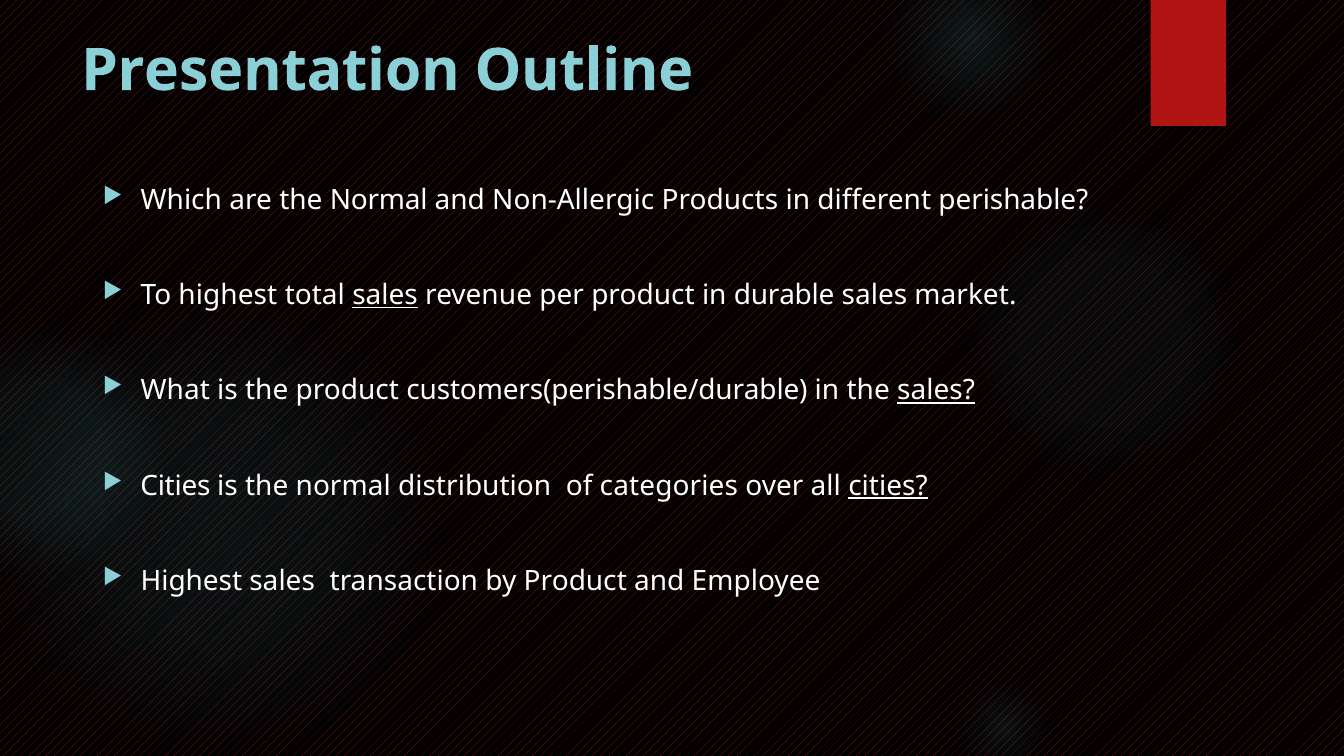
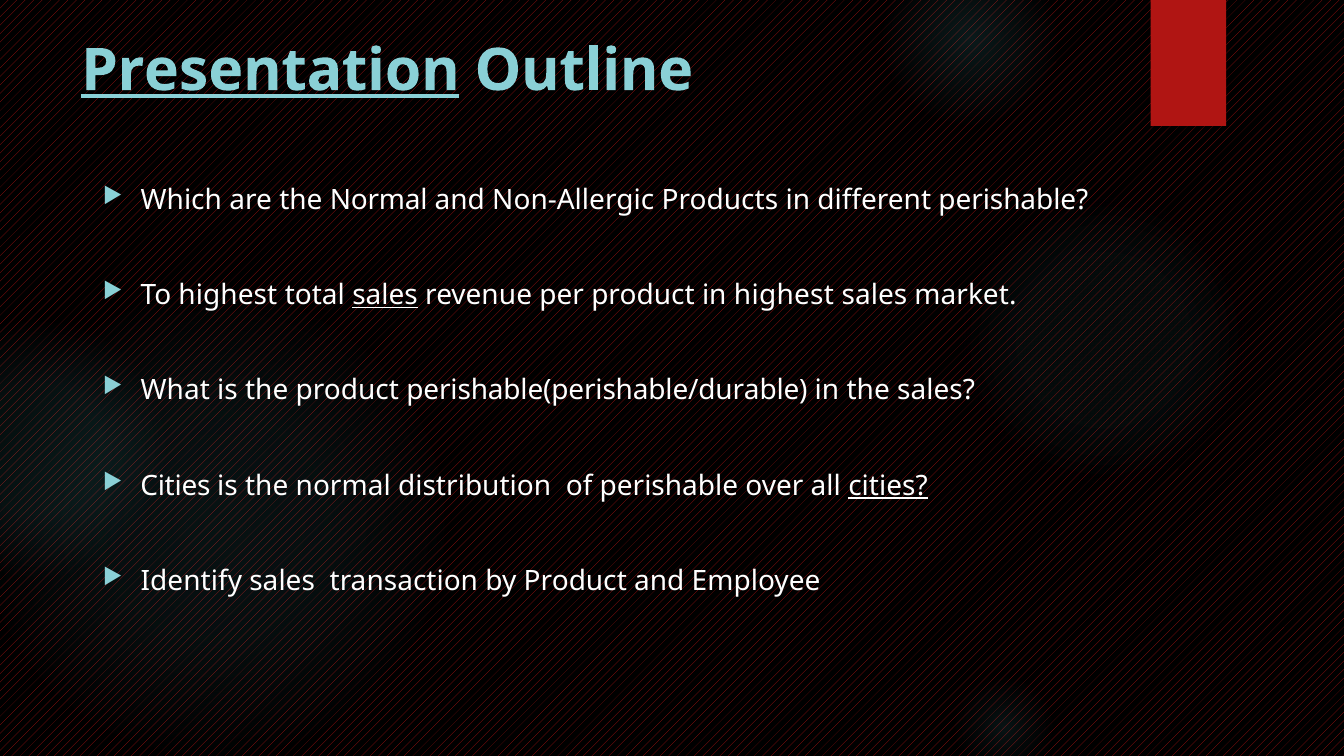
Presentation underline: none -> present (270, 71)
in durable: durable -> highest (784, 295)
customers(perishable/durable: customers(perishable/durable -> perishable(perishable/durable (607, 391)
sales underline: present -> none (936, 391)
of categories: categories -> perishable (669, 486)
Highest: Highest -> Identify (191, 581)
